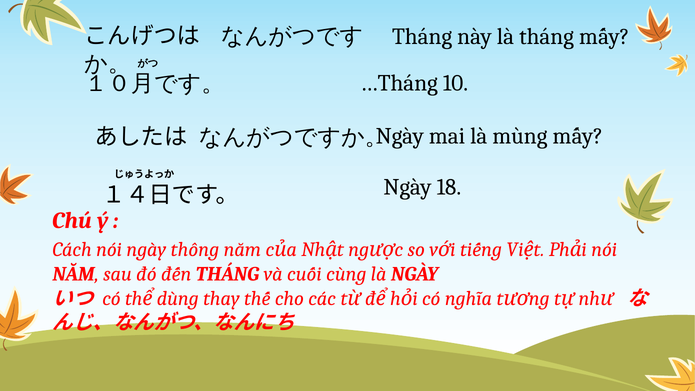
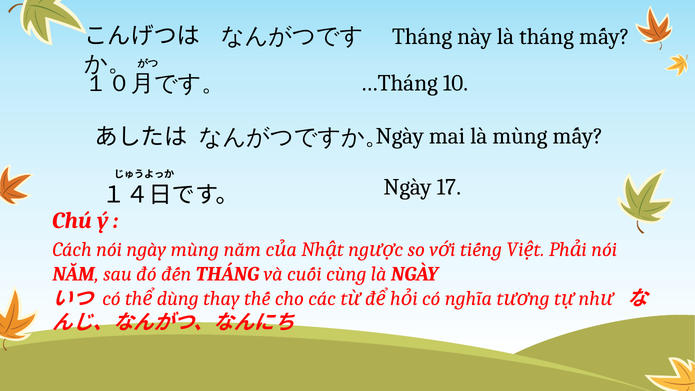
18: 18 -> 17 (449, 187)
ngày thống: thống -> mùng (195, 250)
